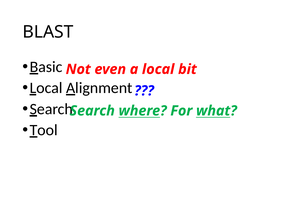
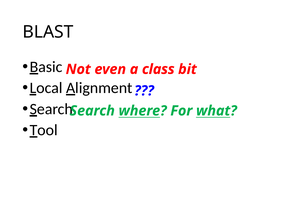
a local: local -> class (158, 69)
